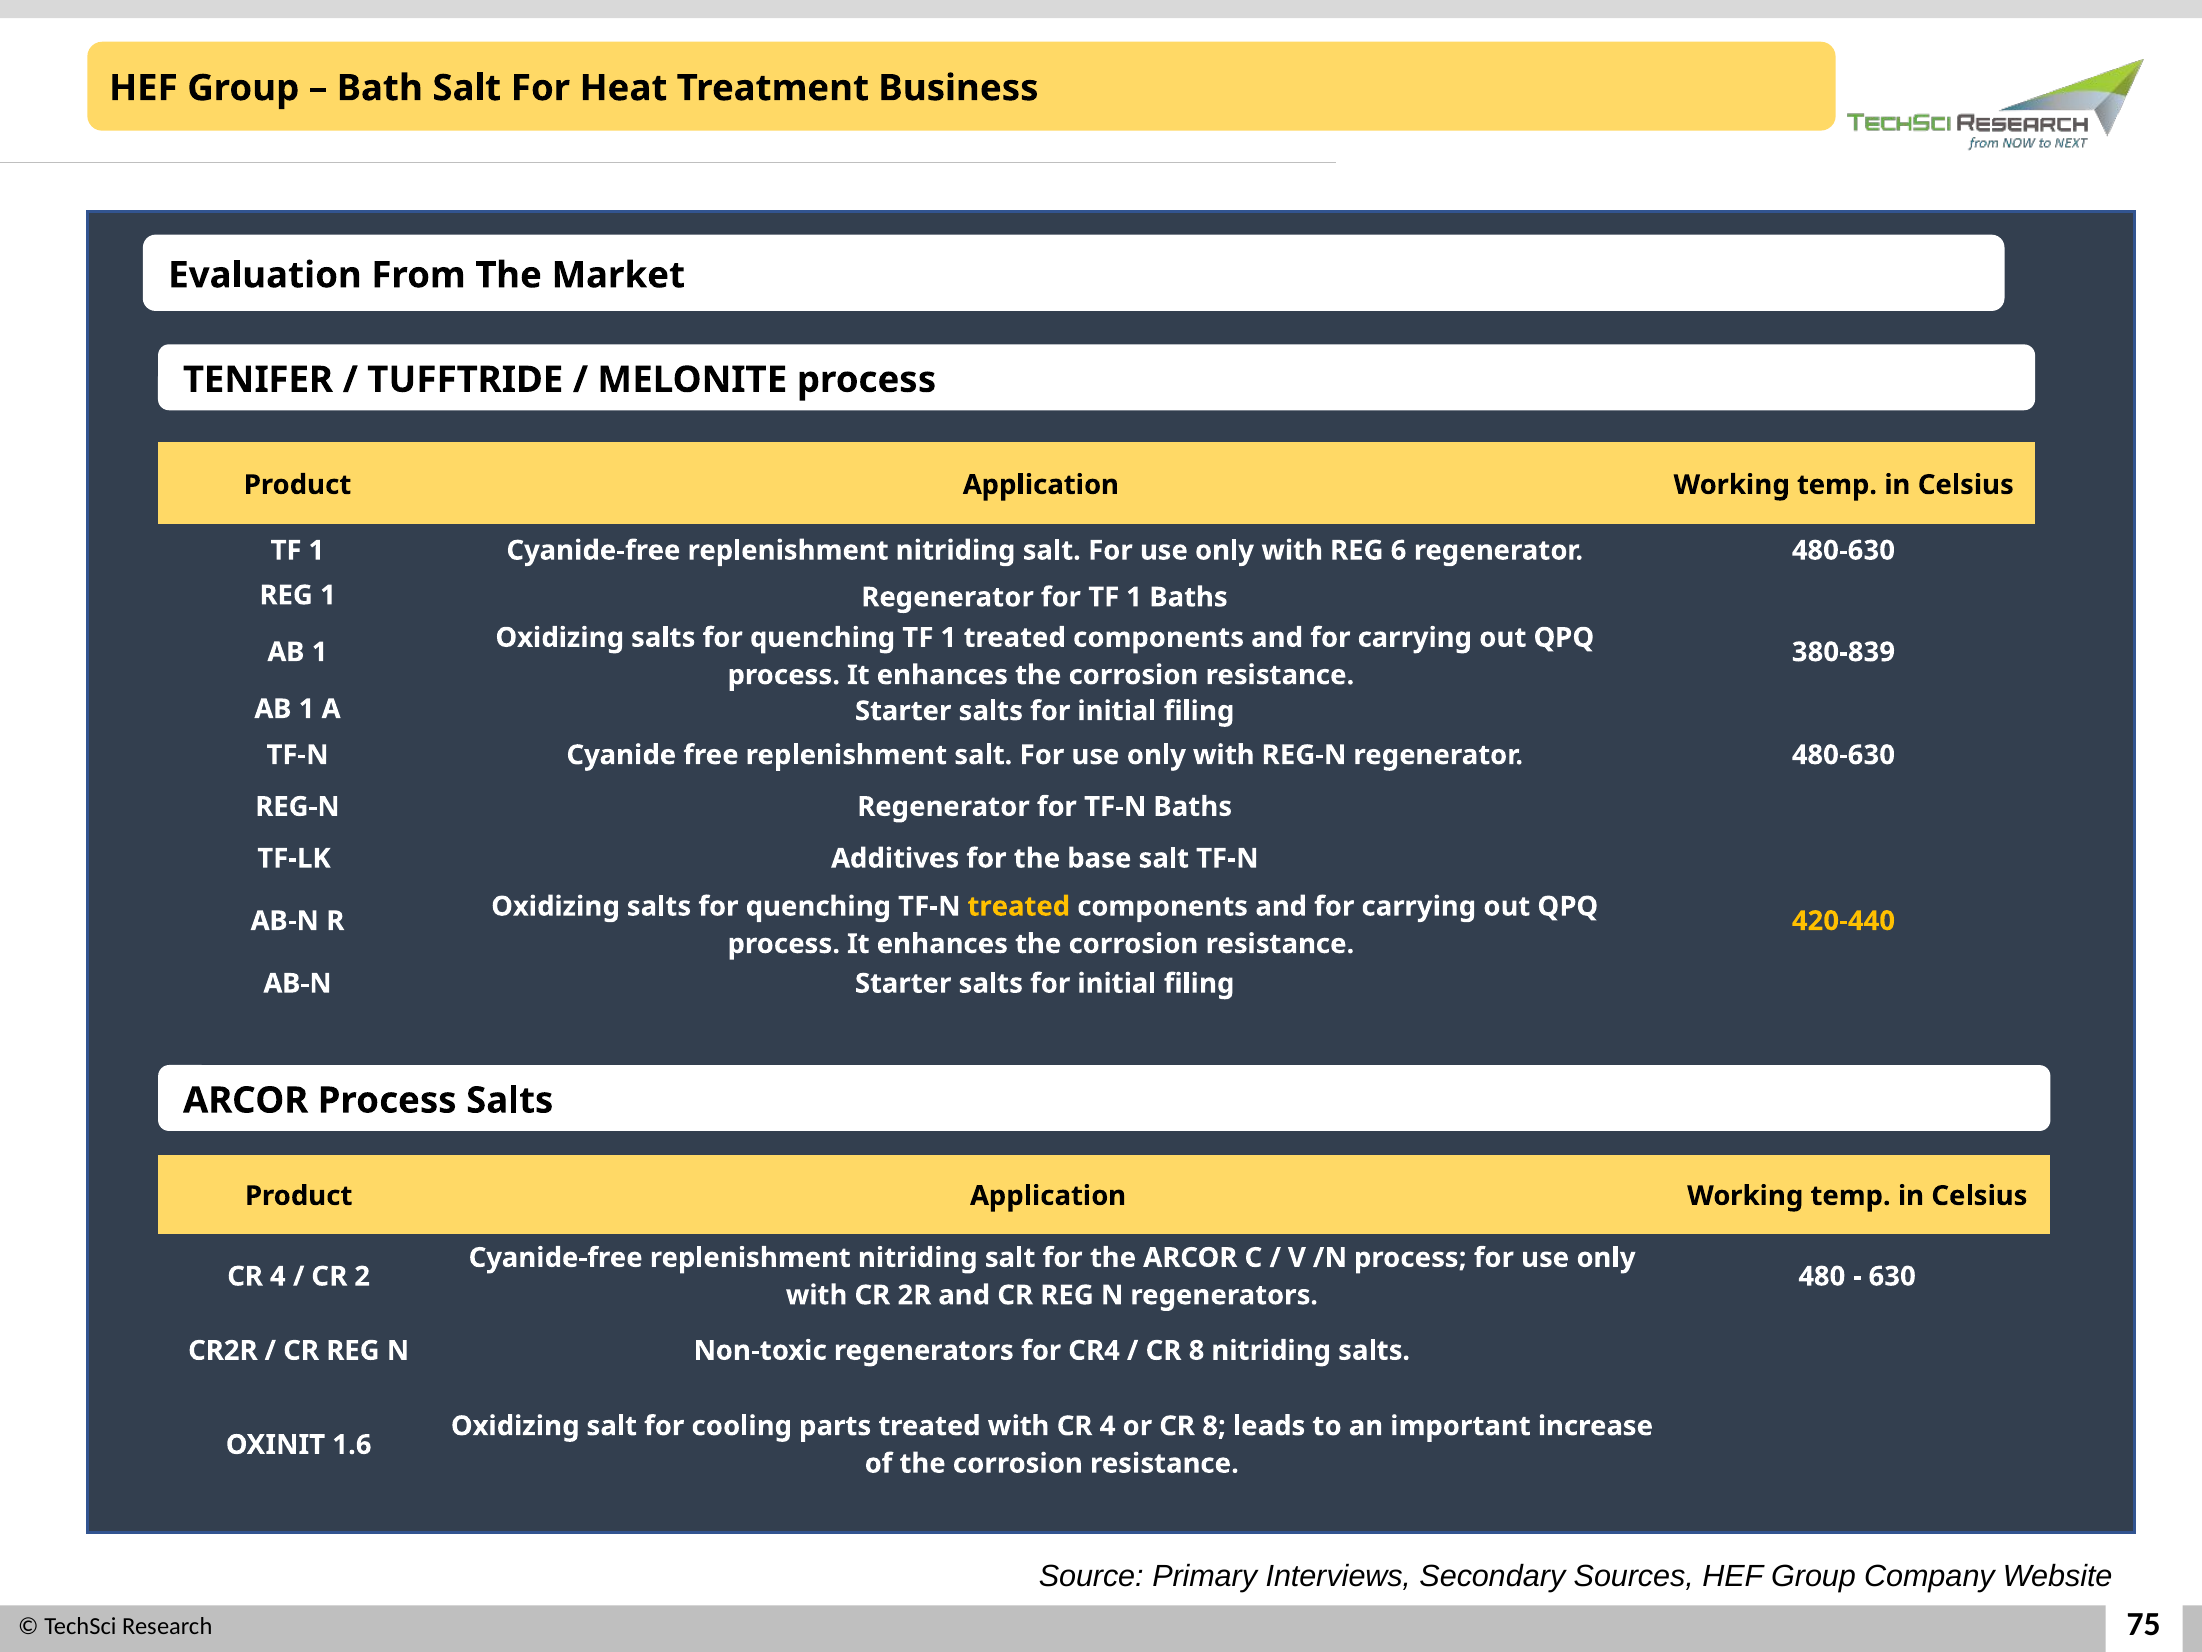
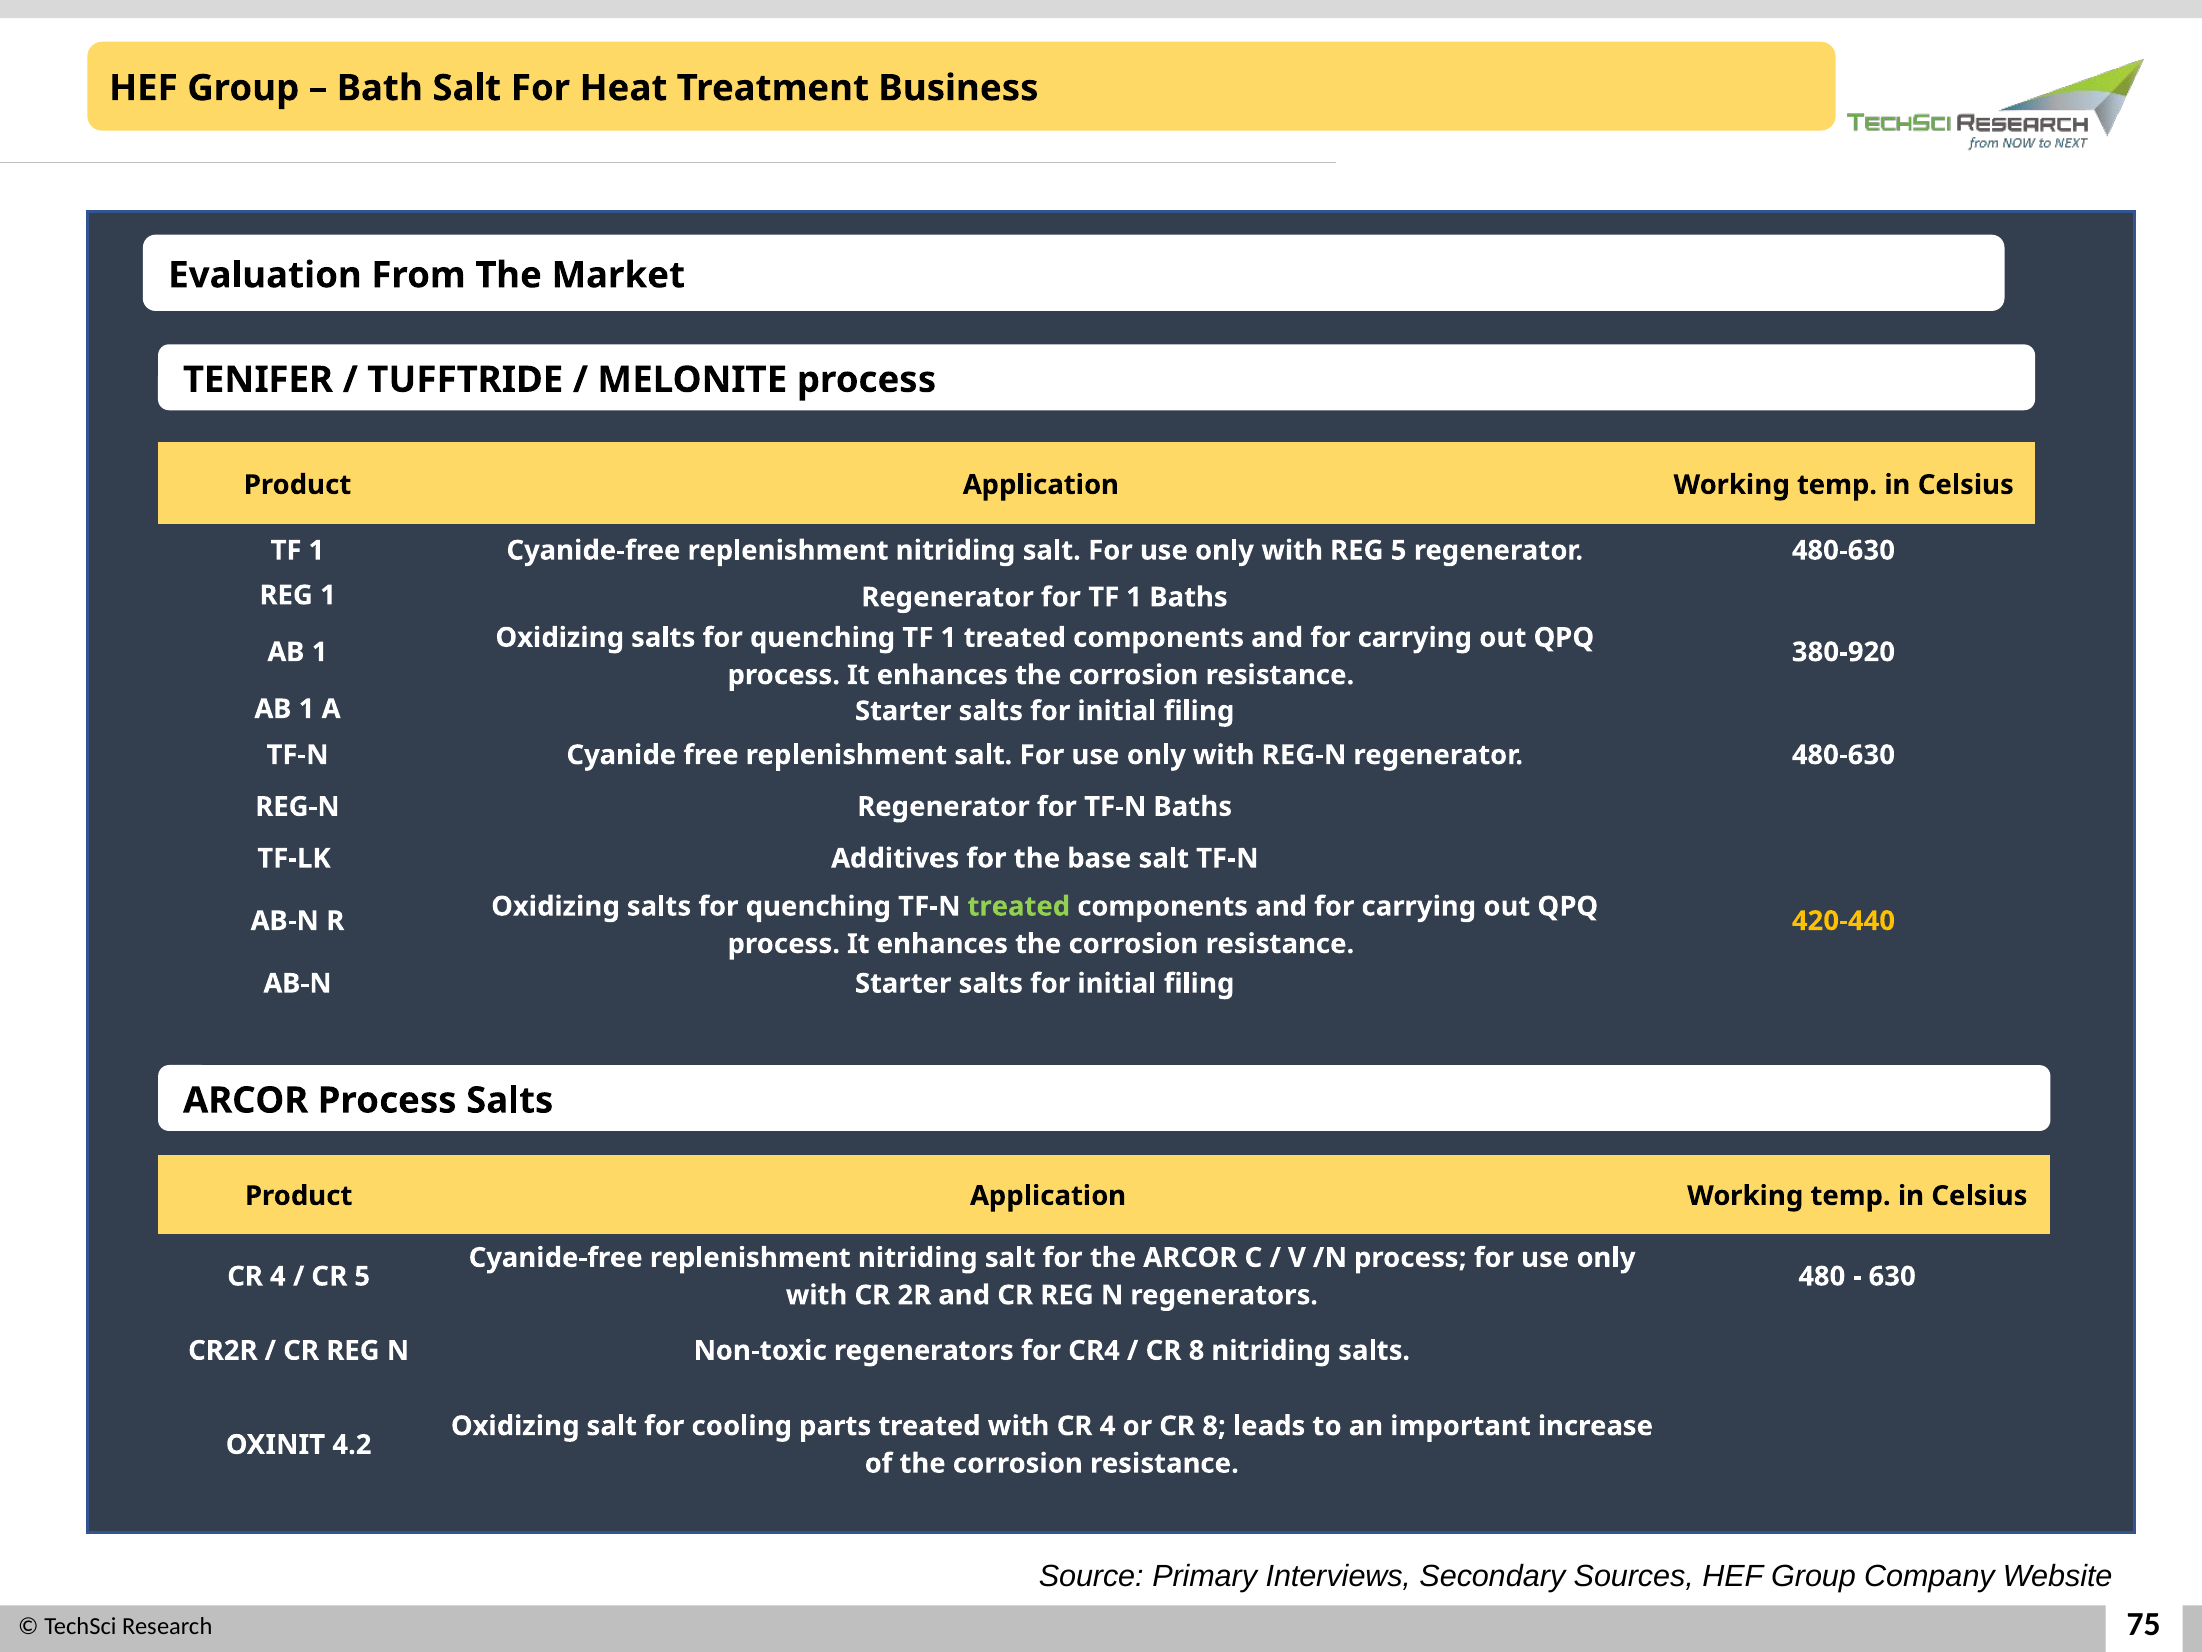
REG 6: 6 -> 5 (1399, 550)
380-839: 380-839 -> 380-920 (1843, 652)
treated colour: yellow -> light green (1019, 906)
CR 2: 2 -> 5 (362, 1276)
1.6: 1.6 -> 4.2 (352, 1444)
